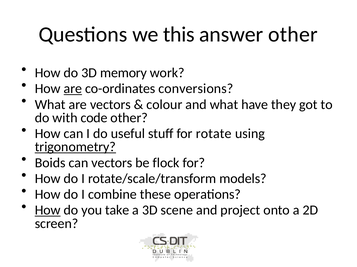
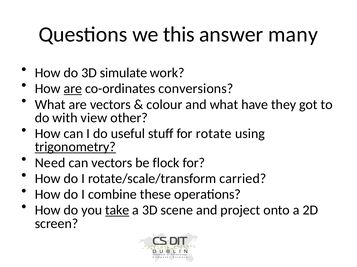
answer other: other -> many (293, 35)
memory: memory -> simulate (124, 73)
code: code -> view (94, 118)
Boids: Boids -> Need (50, 163)
models: models -> carried (243, 179)
How underline: present -> none (48, 211)
take underline: none -> present (117, 211)
